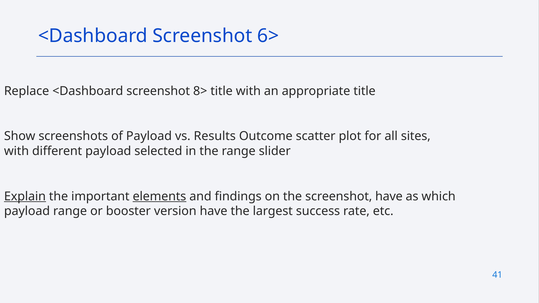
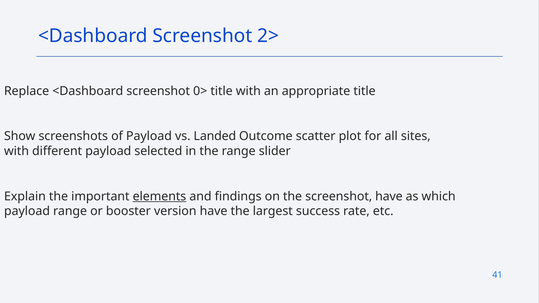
6>: 6> -> 2> (268, 36)
8>: 8> -> 0> (200, 91)
Results: Results -> Landed (215, 136)
Explain underline: present -> none (25, 196)
